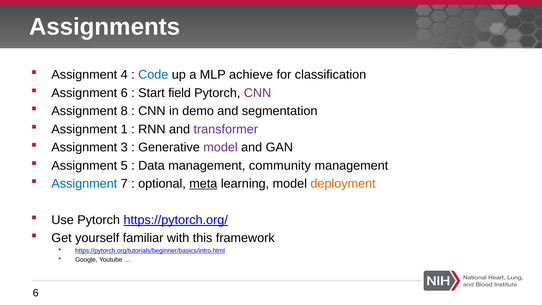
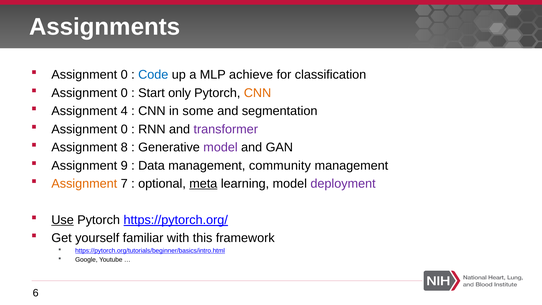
4: 4 -> 0 (124, 75)
6: 6 -> 0 (124, 93)
field: field -> only (180, 93)
CNN colour: purple -> orange (258, 93)
8: 8 -> 4 (124, 111)
demo: demo -> some (198, 111)
1: 1 -> 0 (124, 129)
3: 3 -> 8 (124, 147)
5: 5 -> 9 (124, 165)
Assignment colour: blue -> orange (84, 184)
deployment colour: orange -> purple (343, 184)
Use underline: none -> present (63, 220)
